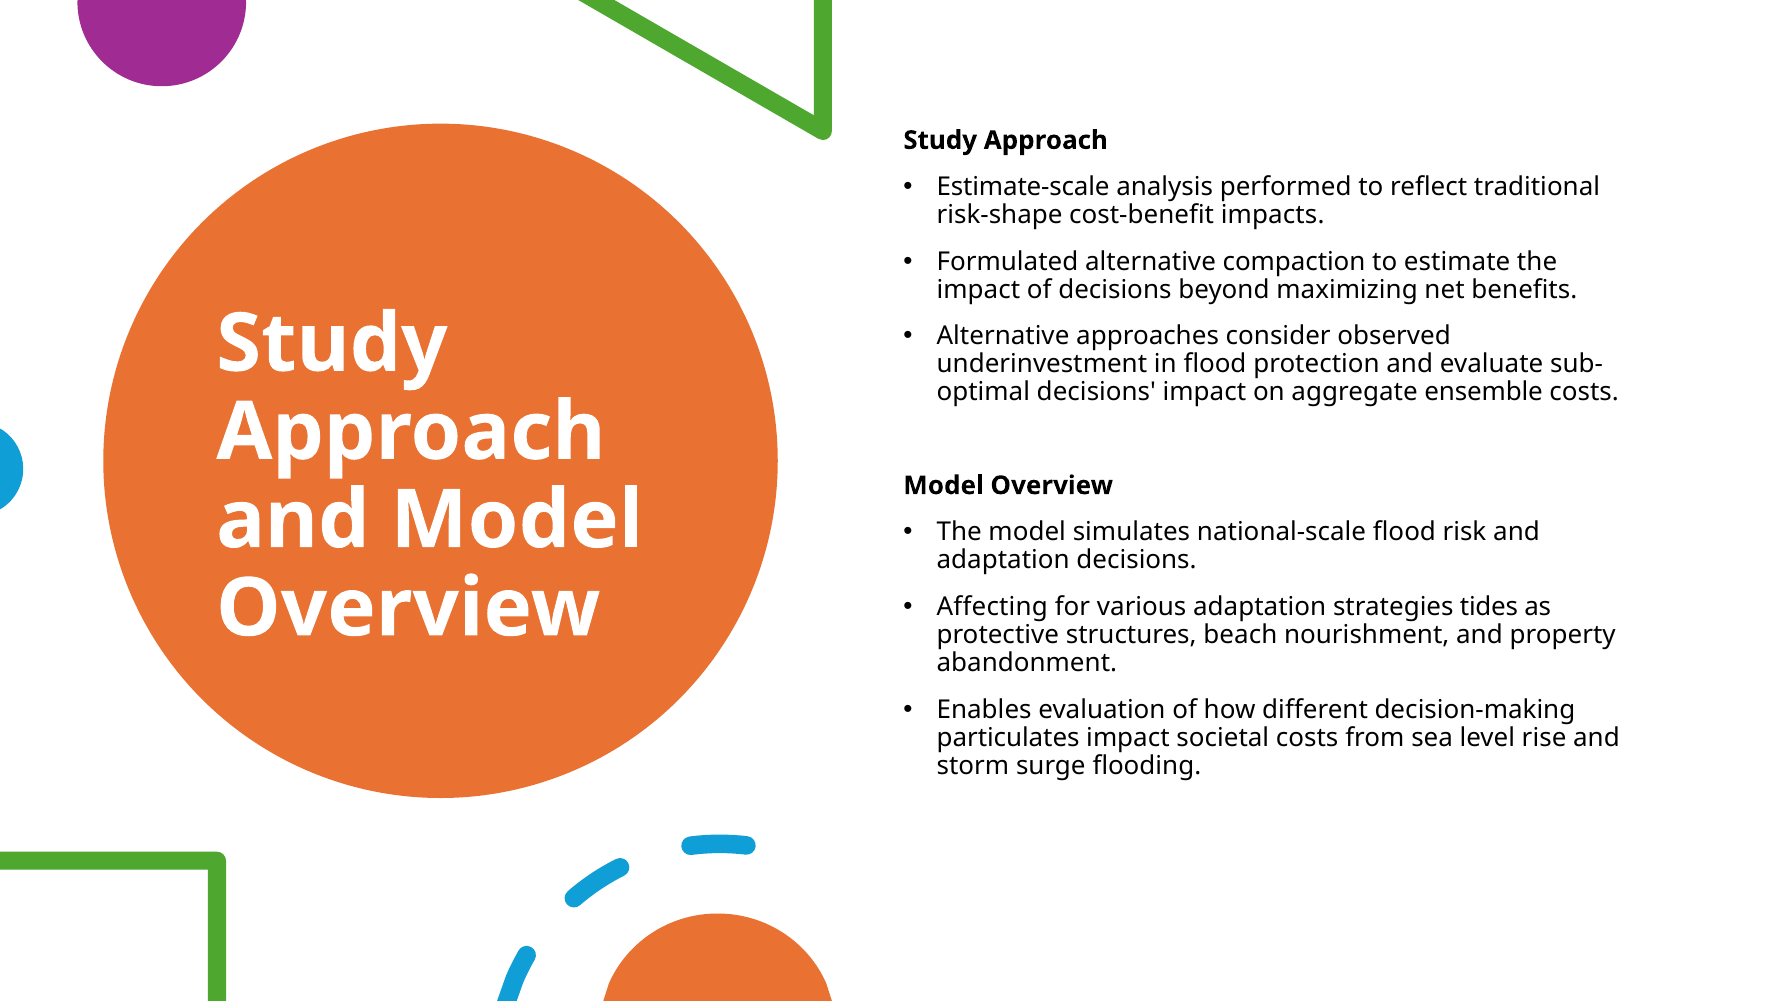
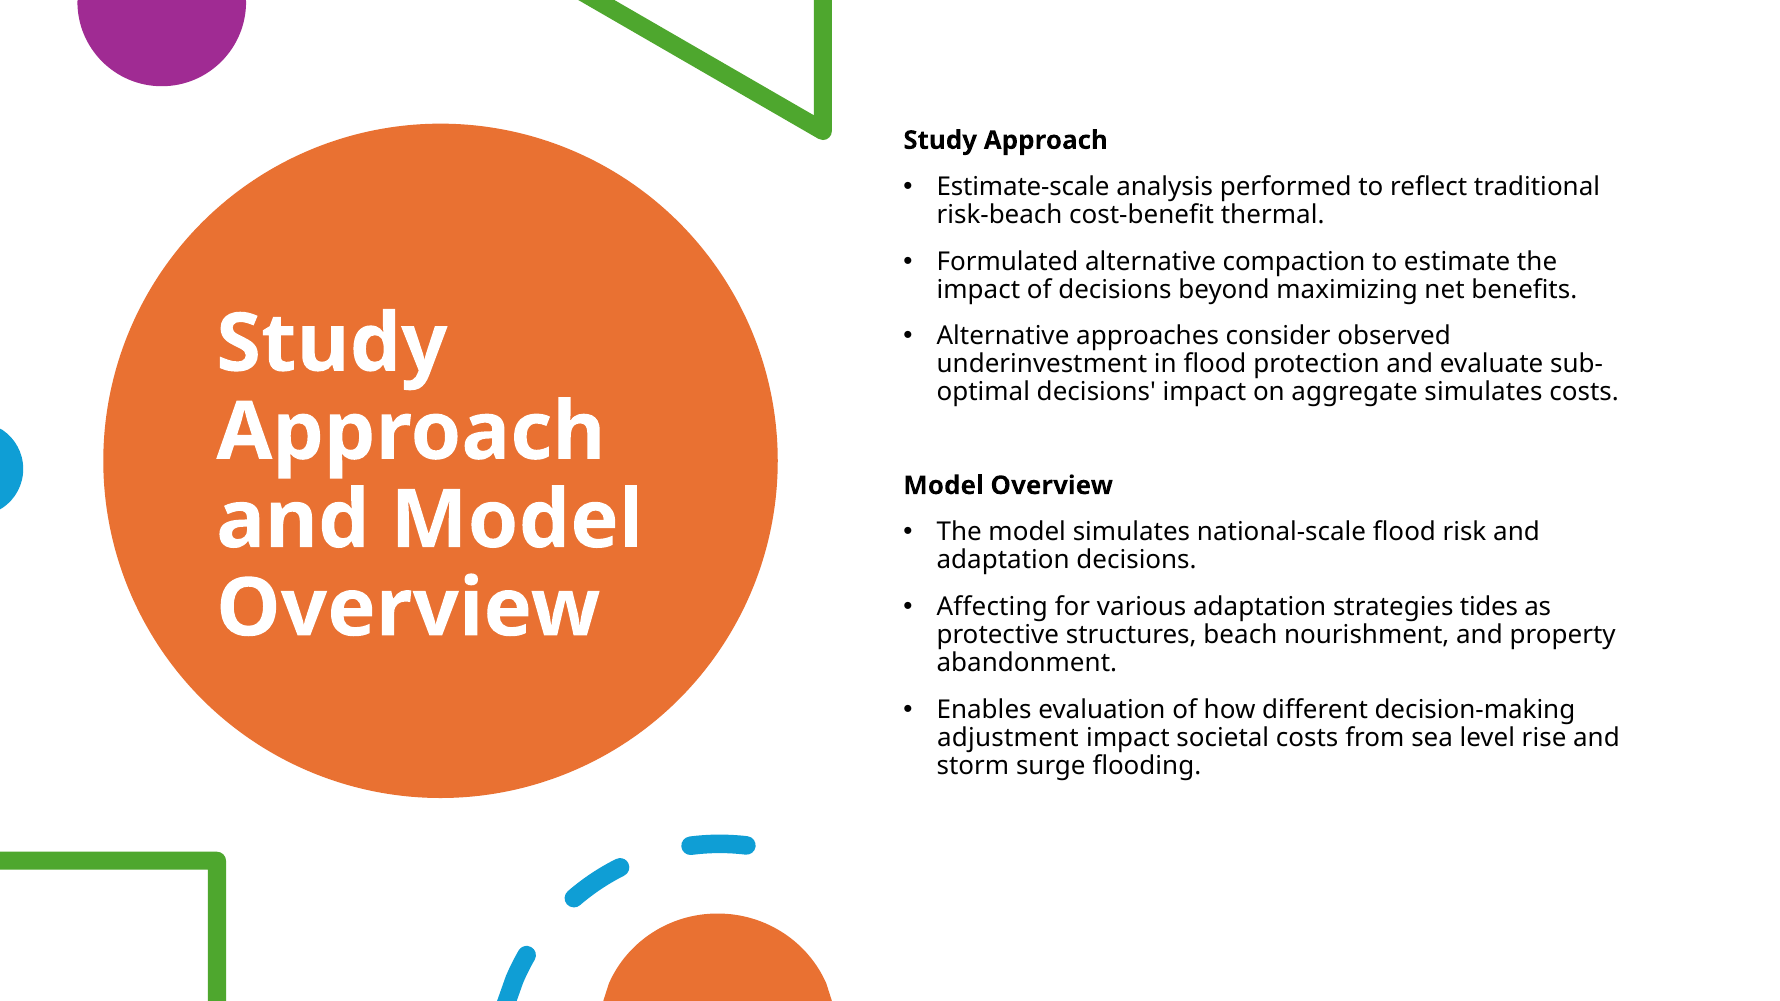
risk-shape: risk-shape -> risk-beach (1000, 215)
impacts: impacts -> thermal (1273, 215)
aggregate ensemble: ensemble -> simulates (1484, 393)
particulates: particulates -> adjustment (1008, 738)
